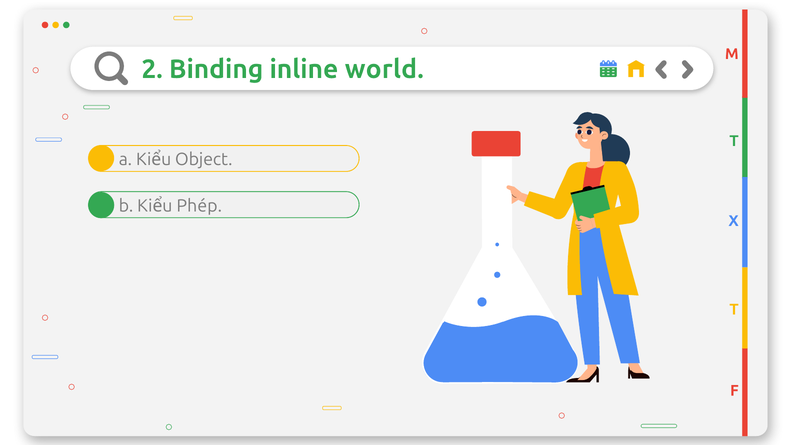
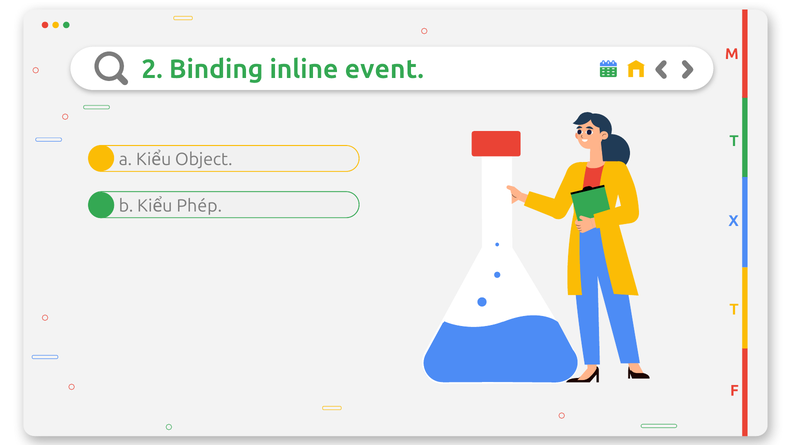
world: world -> event (384, 69)
